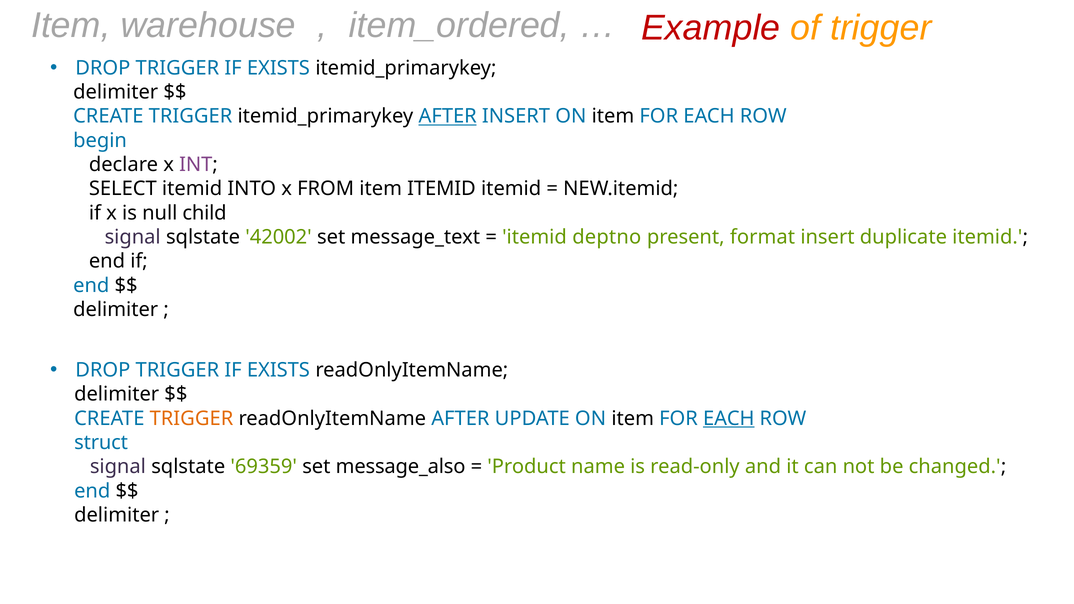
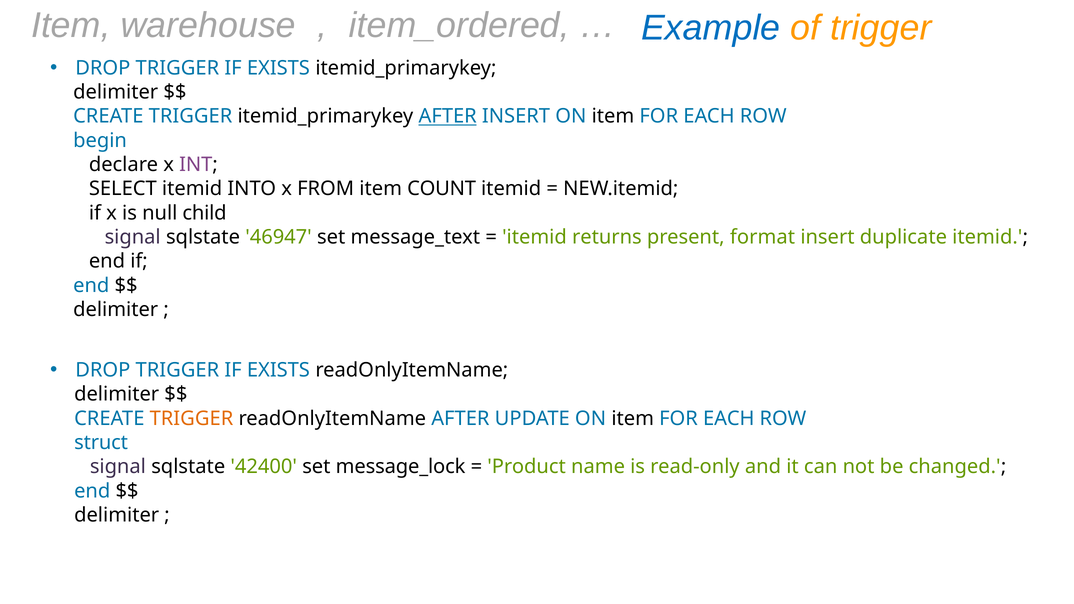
Example colour: red -> blue (711, 28)
item ITEMID: ITEMID -> COUNT (442, 189)
42002: 42002 -> 46947 (279, 237)
deptno: deptno -> returns (607, 237)
EACH underline: present -> none (729, 419)
69359: 69359 -> 42400 (264, 467)
message_also: message_also -> message_lock (401, 467)
